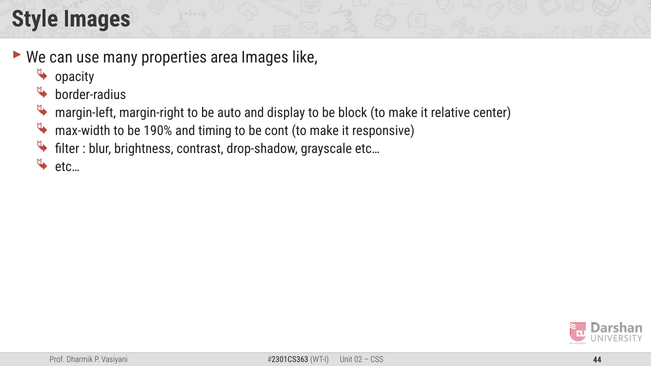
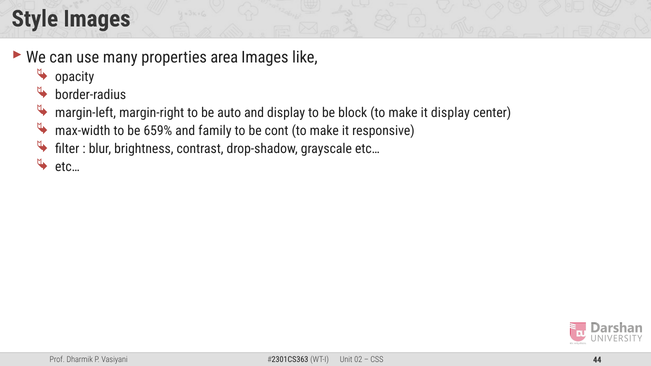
it relative: relative -> display (450, 113)
190%: 190% -> 659% (158, 131)
timing: timing -> family (215, 131)
